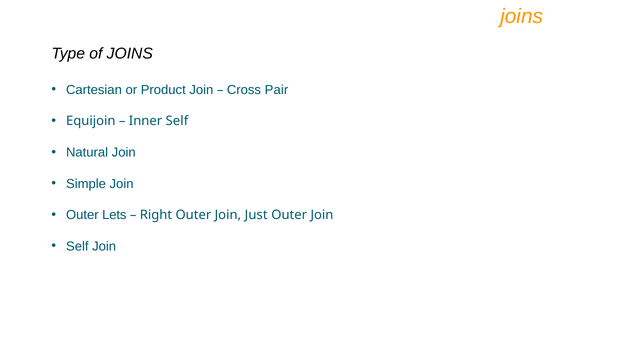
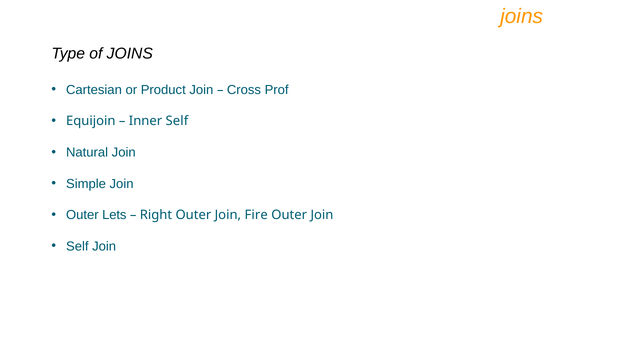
Pair: Pair -> Prof (277, 90)
Just: Just -> Fire (256, 215)
